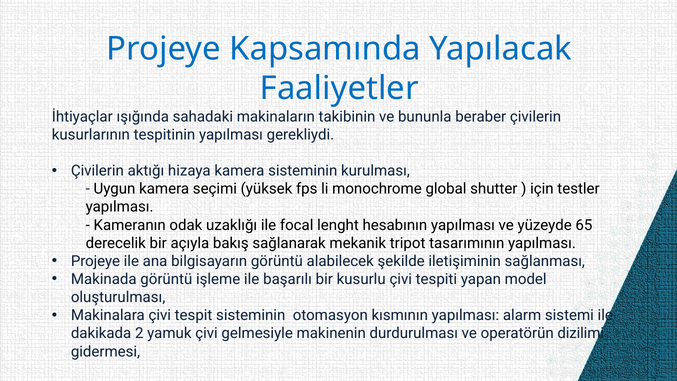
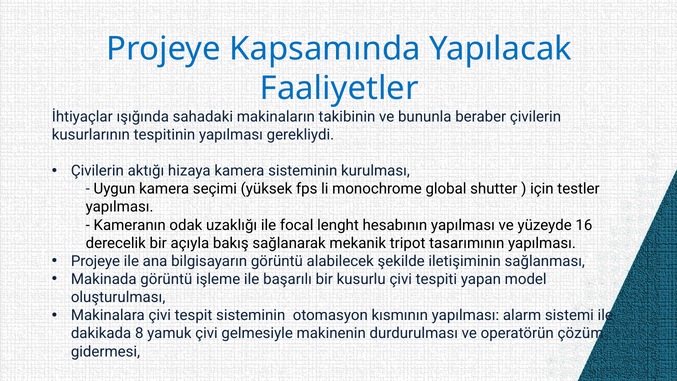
65: 65 -> 16 (584, 225)
2: 2 -> 8 (139, 333)
dizilimi: dizilimi -> çözüm (581, 333)
